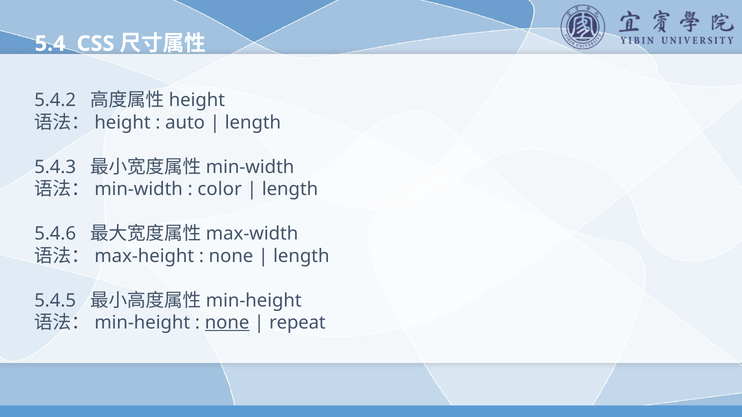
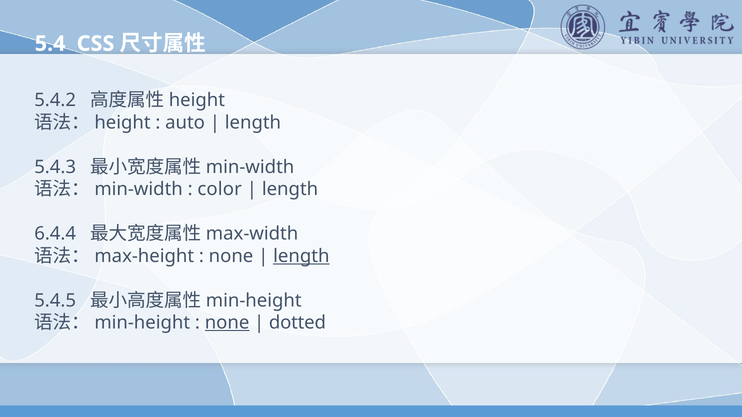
5.4.6: 5.4.6 -> 6.4.4 (55, 234)
length underline: none -> present (301, 256)
repeat: repeat -> dotted (297, 323)
